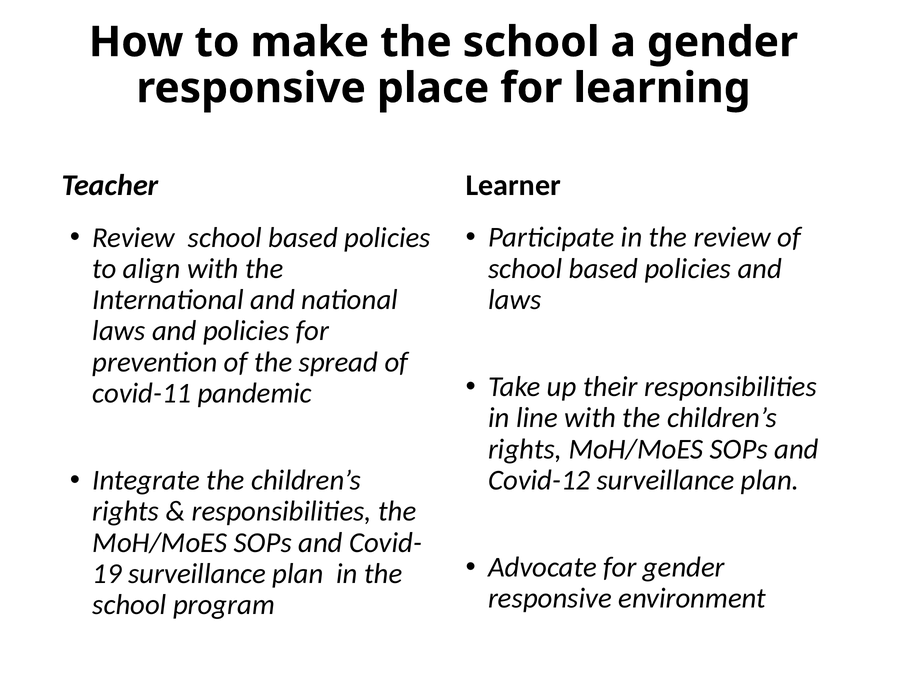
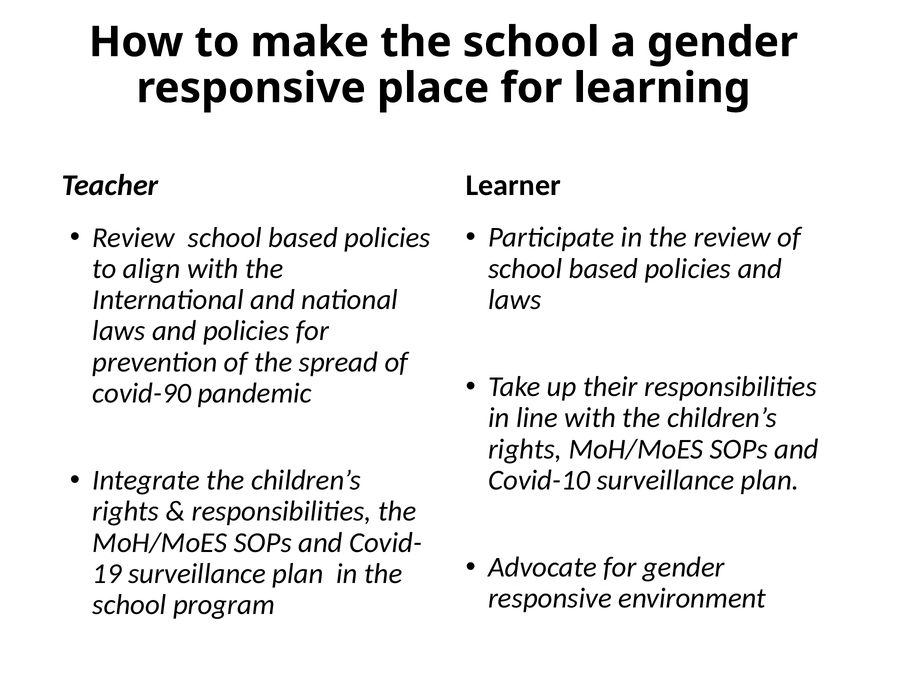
covid-11: covid-11 -> covid-90 (142, 393)
Covid-12: Covid-12 -> Covid-10 (539, 480)
